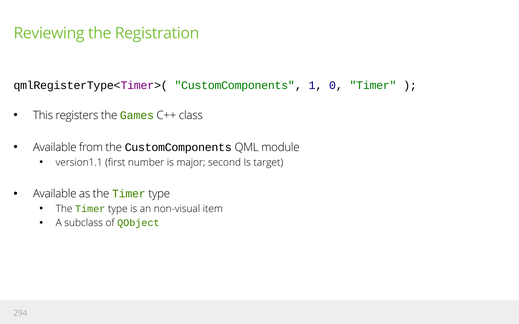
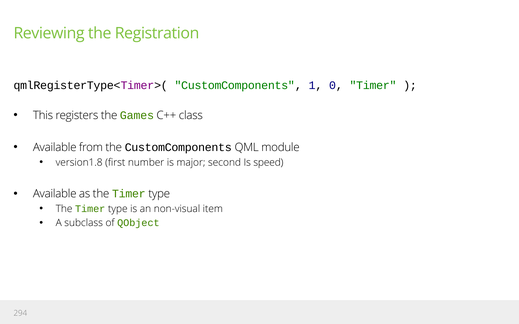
version1.1: version1.1 -> version1.8 (79, 163)
target: target -> speed (268, 163)
